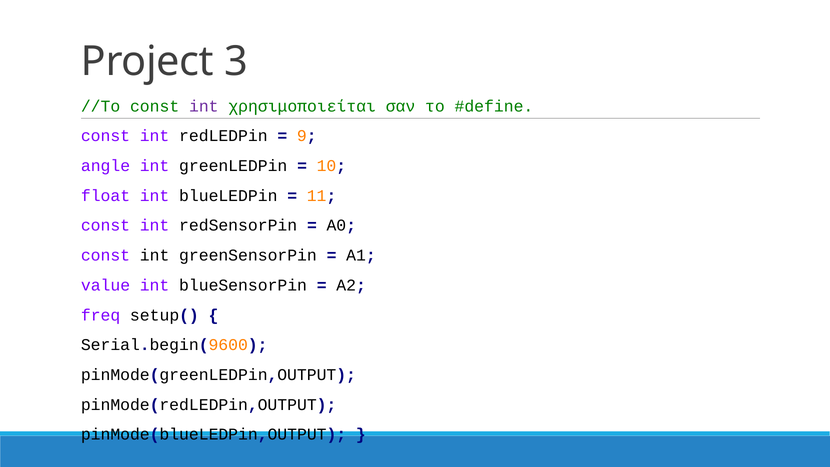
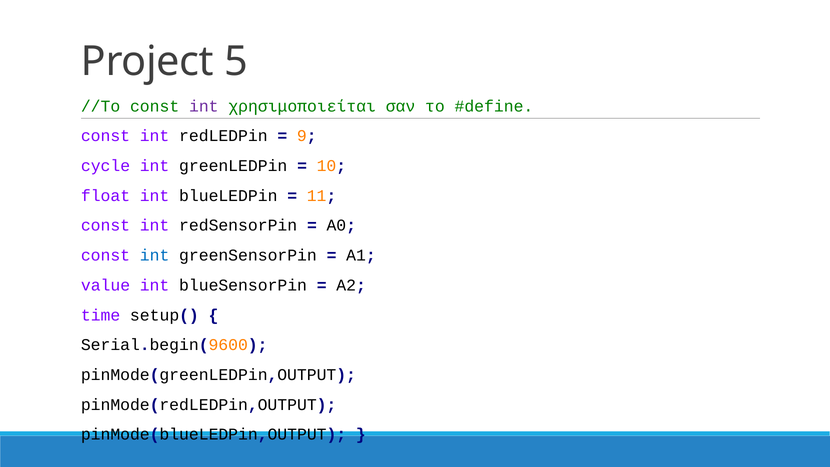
3: 3 -> 5 (236, 62)
angle: angle -> cycle (106, 166)
int colour: black -> blue (155, 255)
freq: freq -> time (101, 315)
